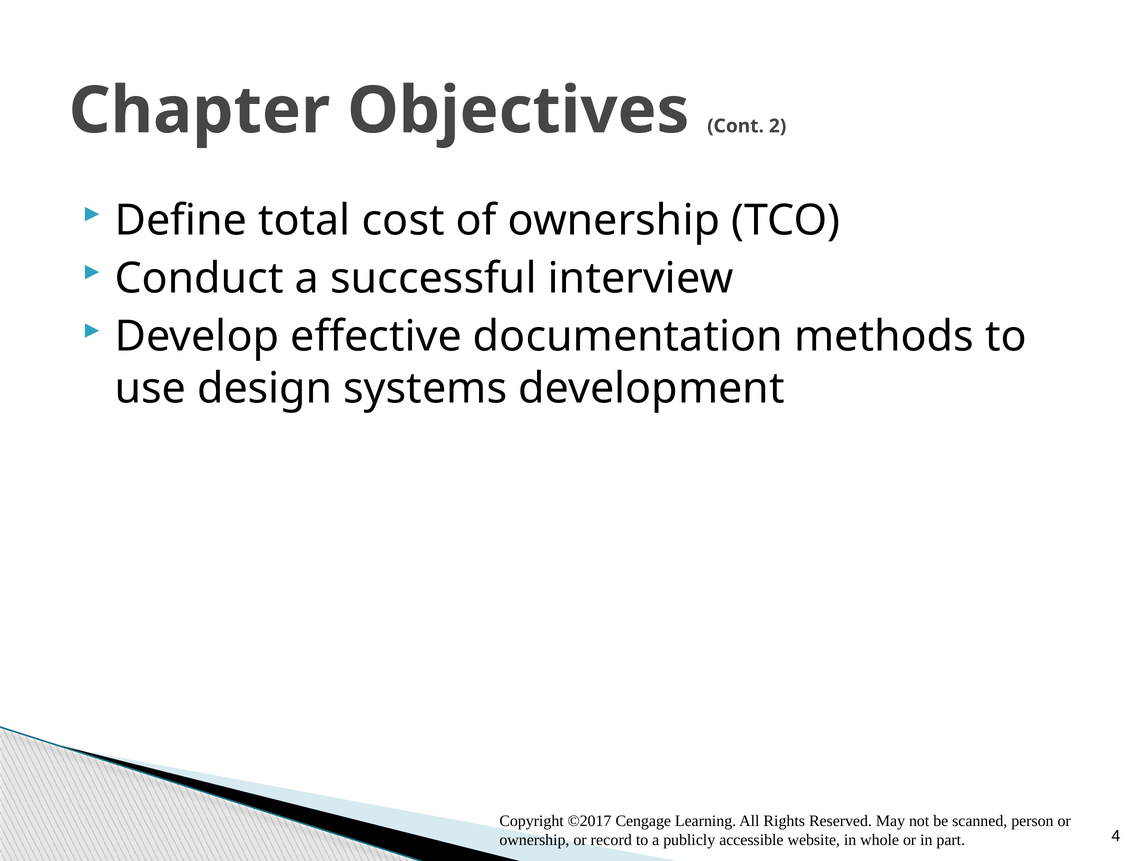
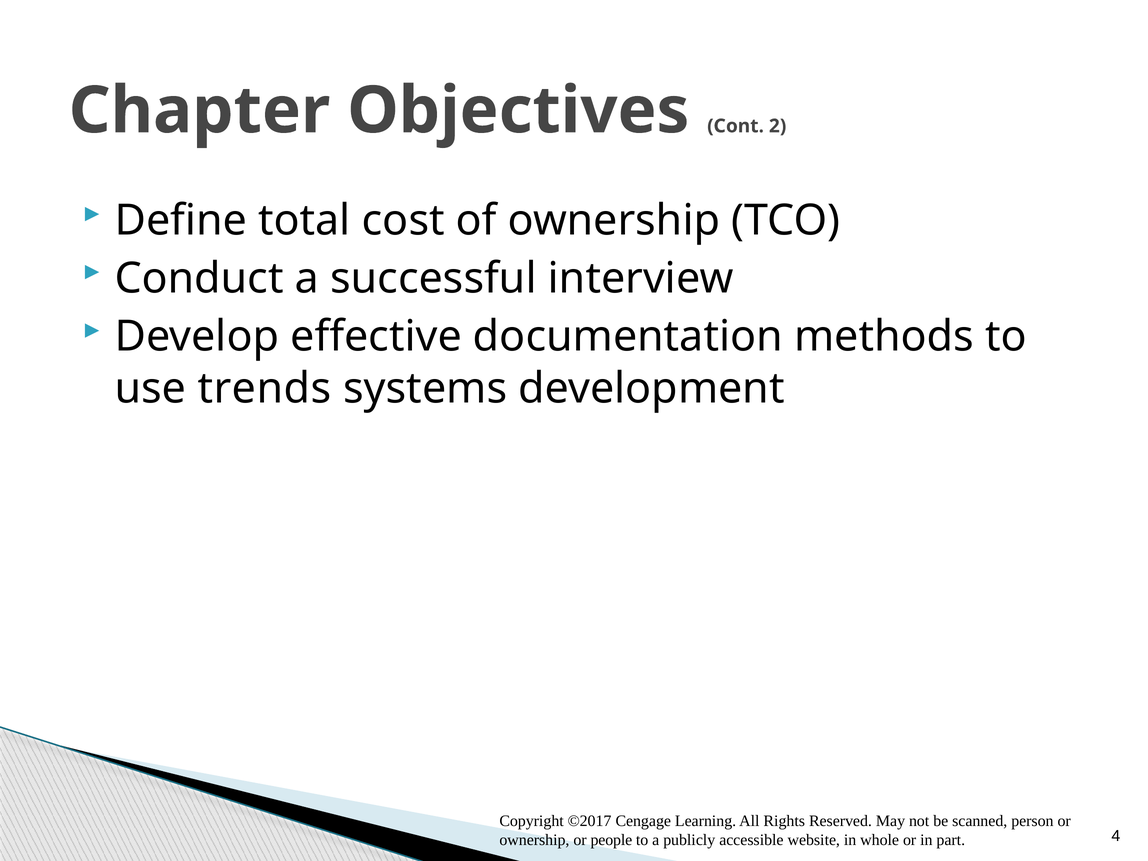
design: design -> trends (264, 388)
record: record -> people (611, 840)
